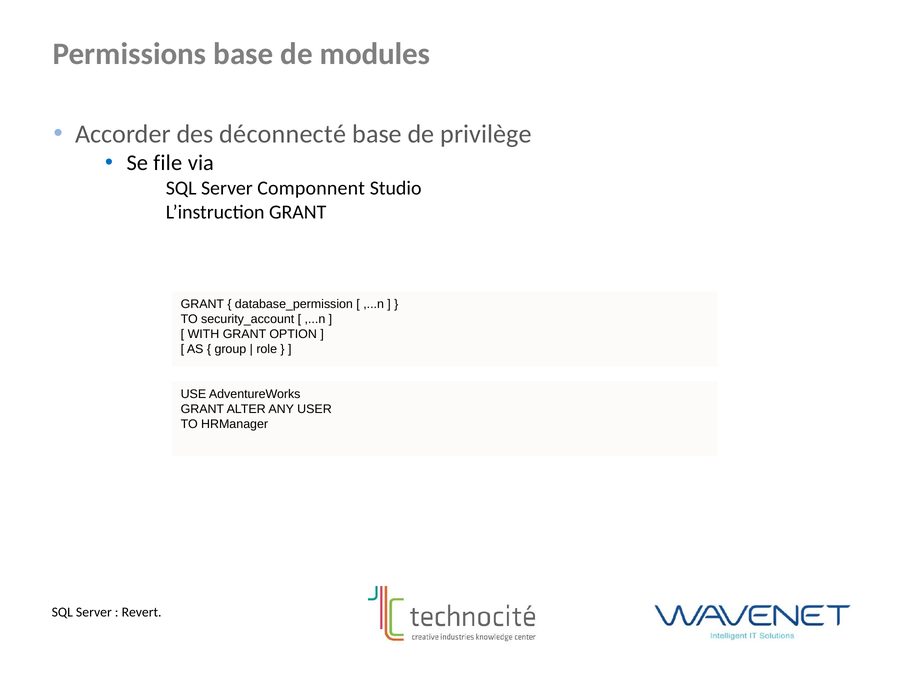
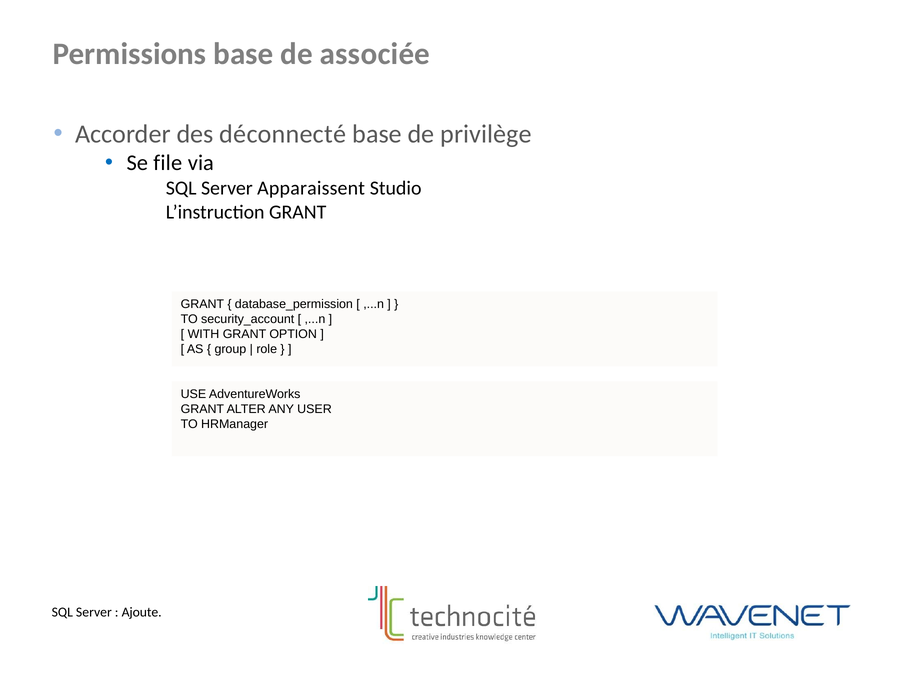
modules: modules -> associée (375, 54)
Componnent: Componnent -> Apparaissent (311, 188)
Revert: Revert -> Ajoute (142, 612)
